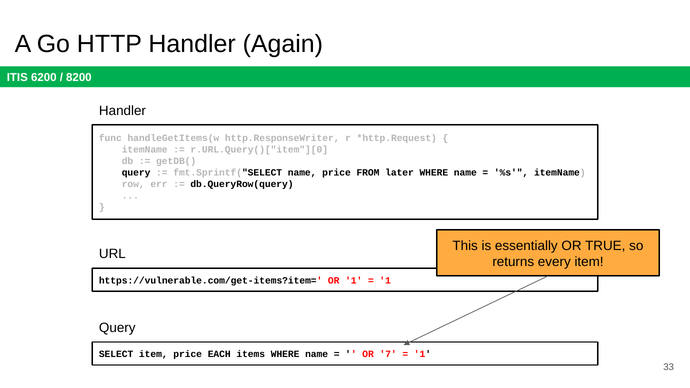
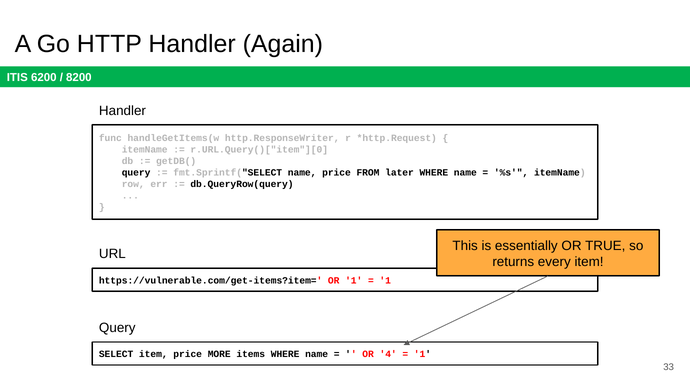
EACH: EACH -> MORE (219, 354)
7: 7 -> 4 (388, 354)
